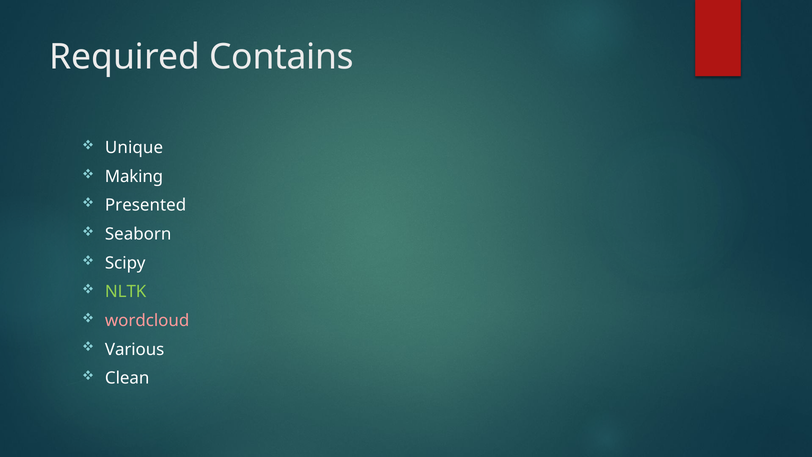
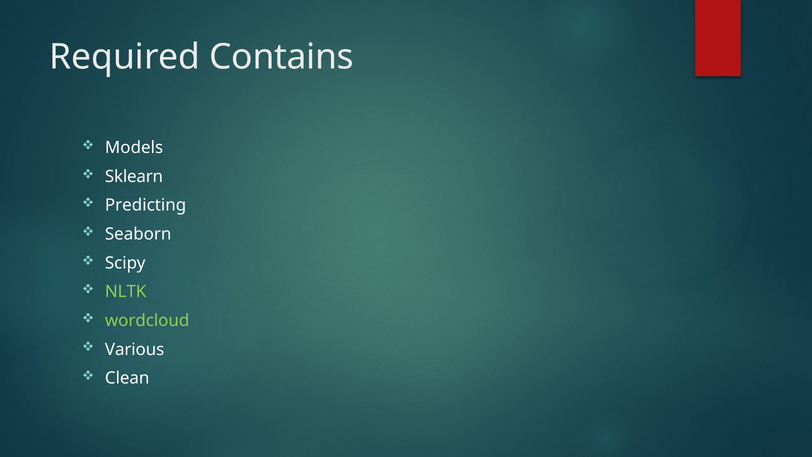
Unique: Unique -> Models (134, 148)
Making: Making -> Sklearn (134, 176)
Presented: Presented -> Predicting (146, 205)
wordcloud colour: pink -> light green (147, 320)
